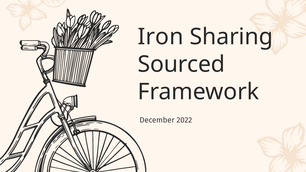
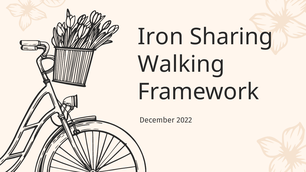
Sourced: Sourced -> Walking (181, 64)
